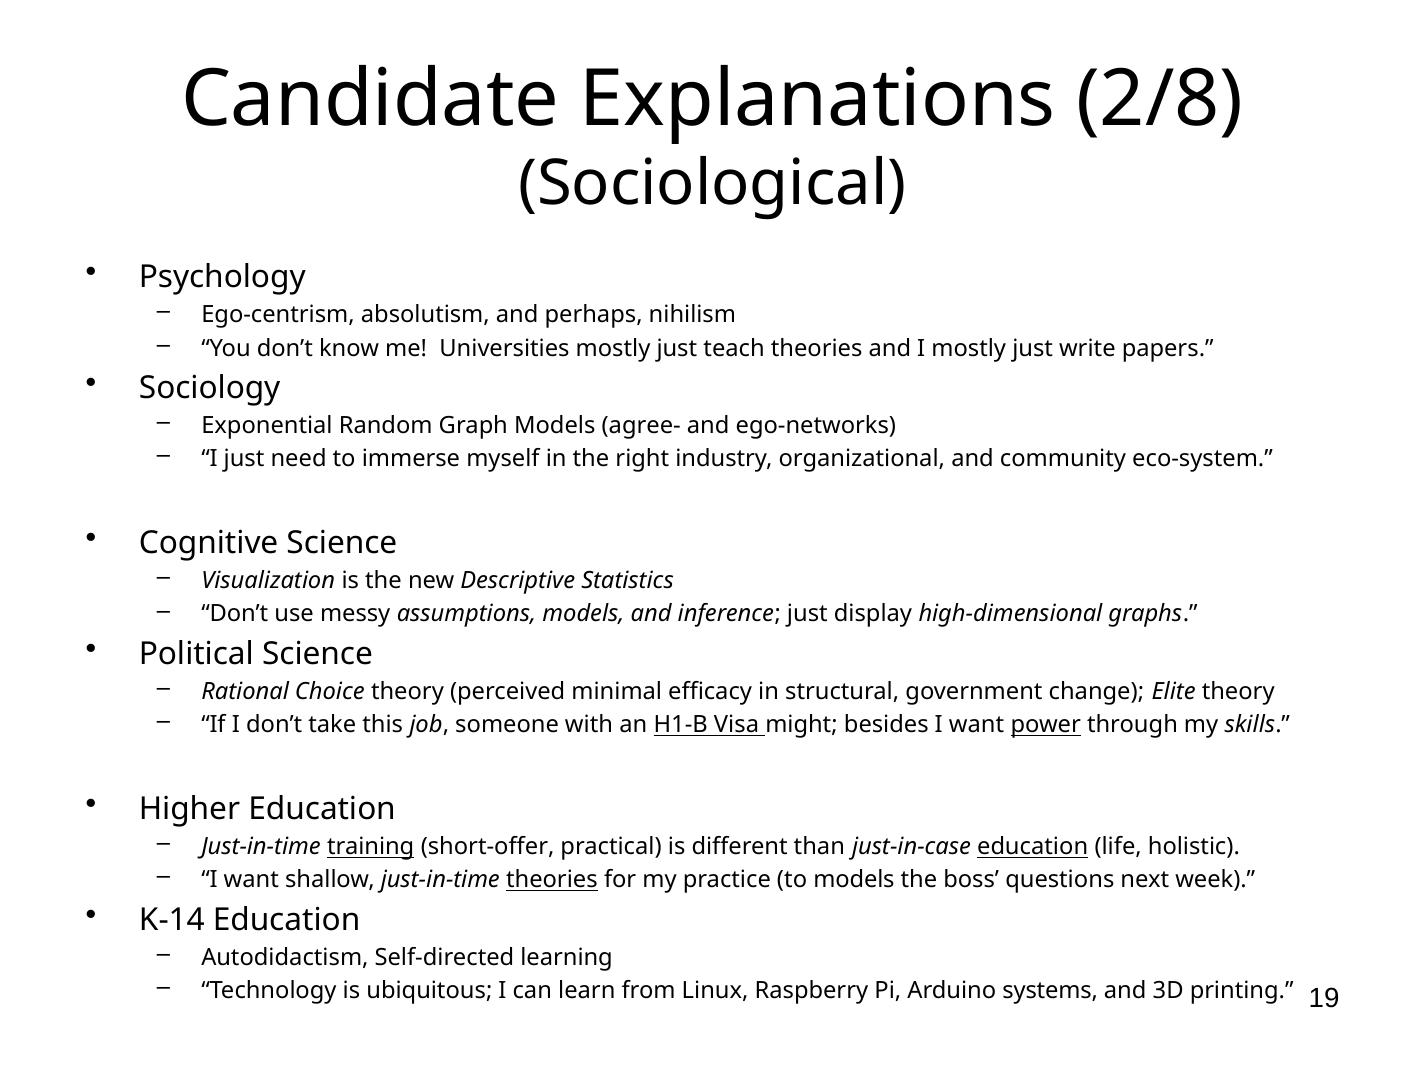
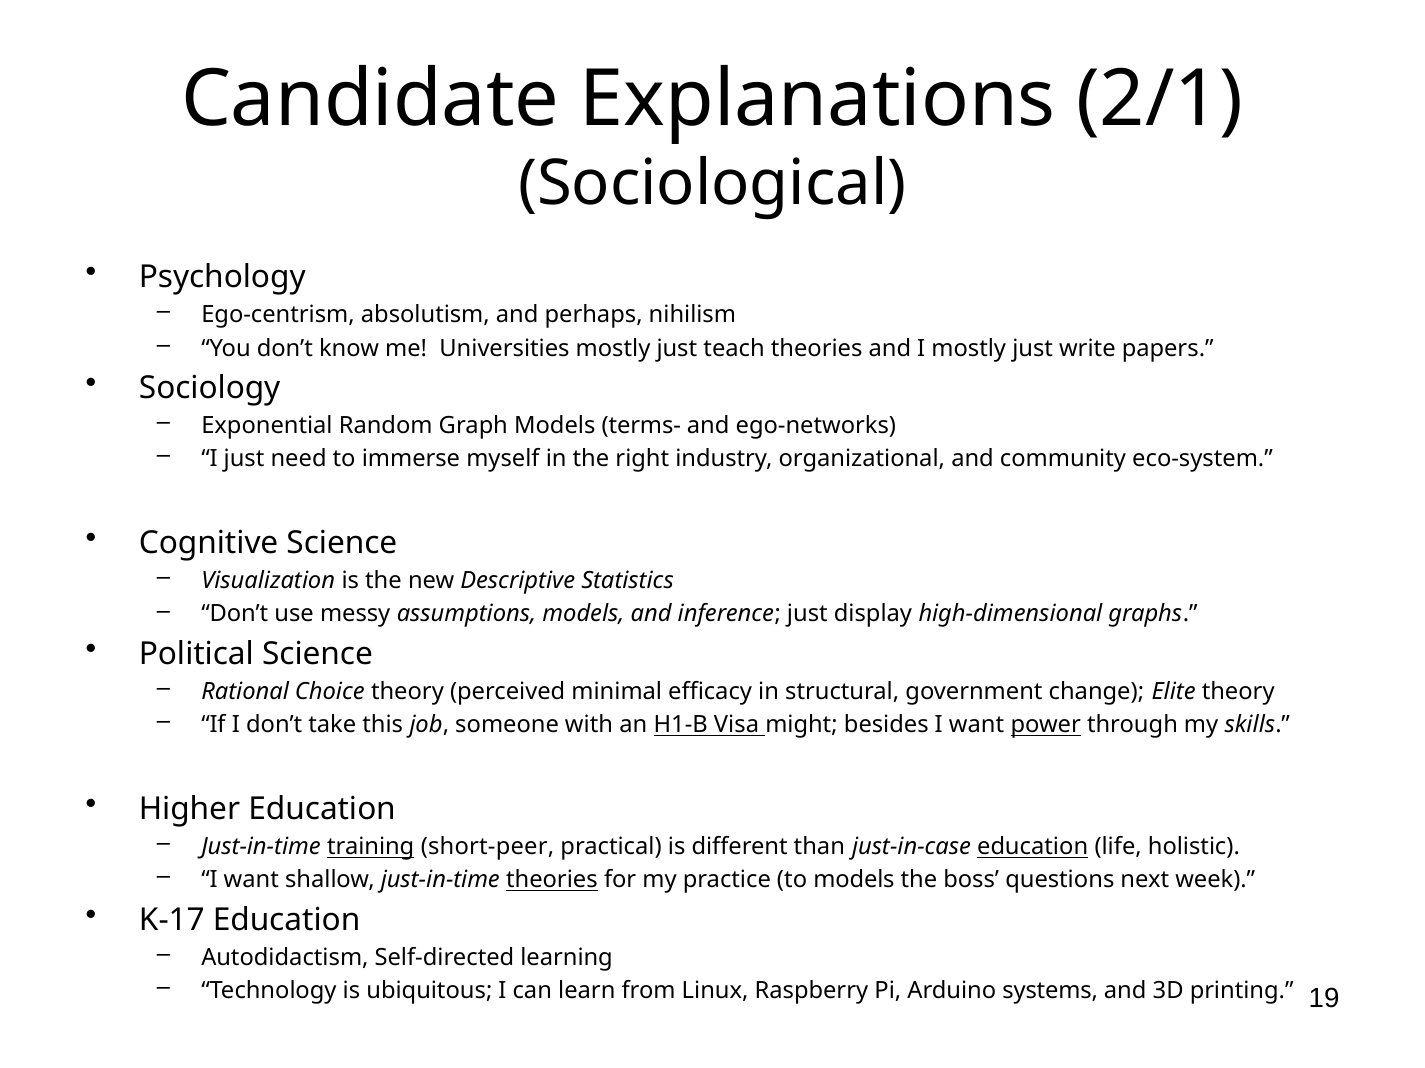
2/8: 2/8 -> 2/1 (1160, 99)
agree-: agree- -> terms- (641, 426)
short-offer: short-offer -> short-peer (487, 847)
K-14: K-14 -> K-17 (172, 921)
